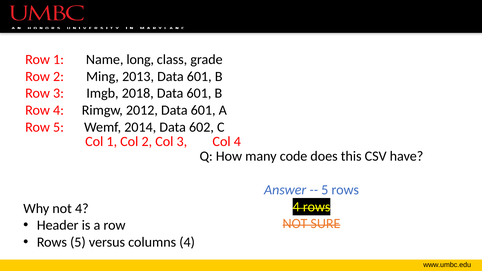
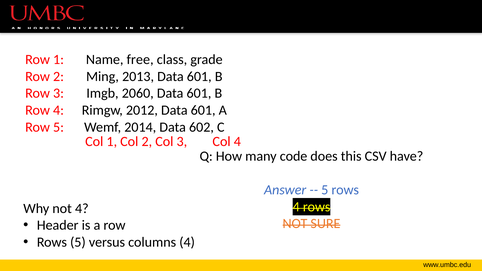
long: long -> free (140, 60)
2018: 2018 -> 2060 (138, 93)
